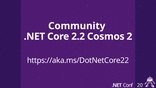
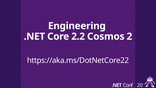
Community: Community -> Engineering (77, 26)
